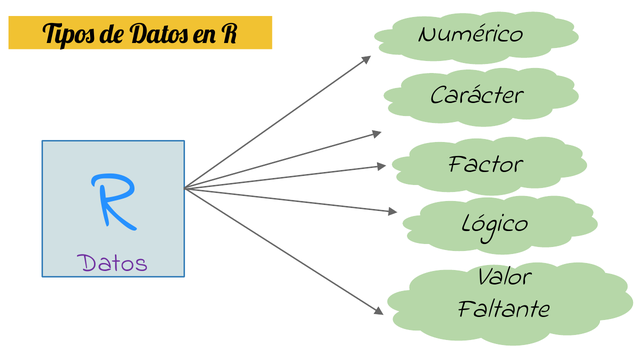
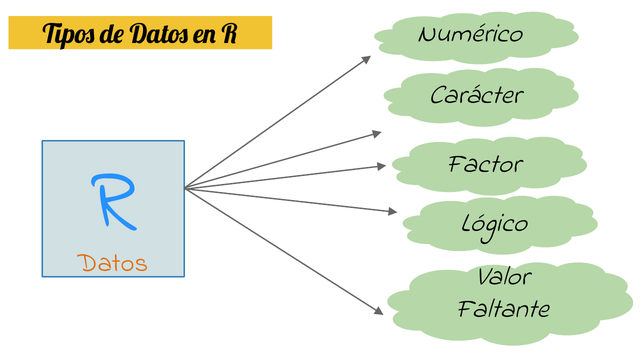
Datos colour: purple -> orange (113, 262)
